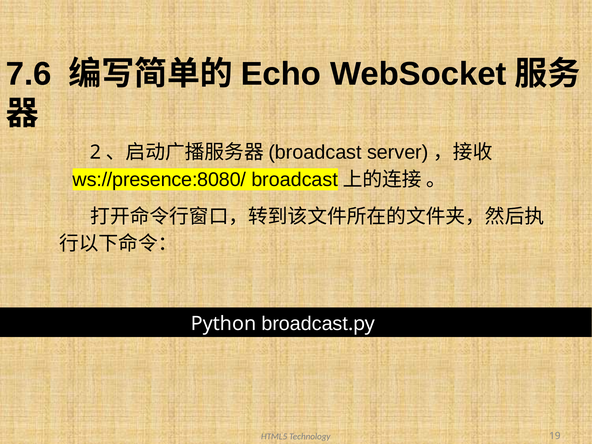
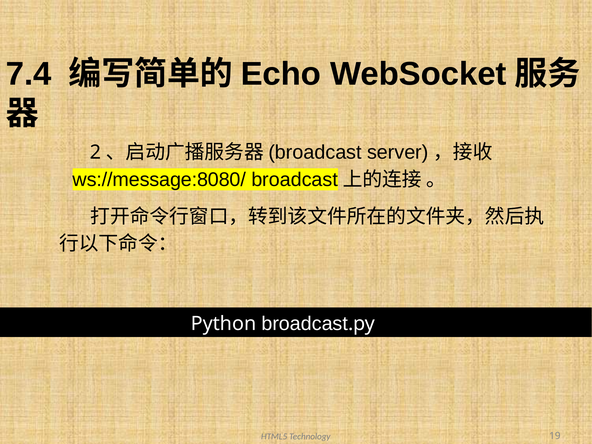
7.6: 7.6 -> 7.4 (29, 74)
ws://presence:8080/: ws://presence:8080/ -> ws://message:8080/ (159, 180)
